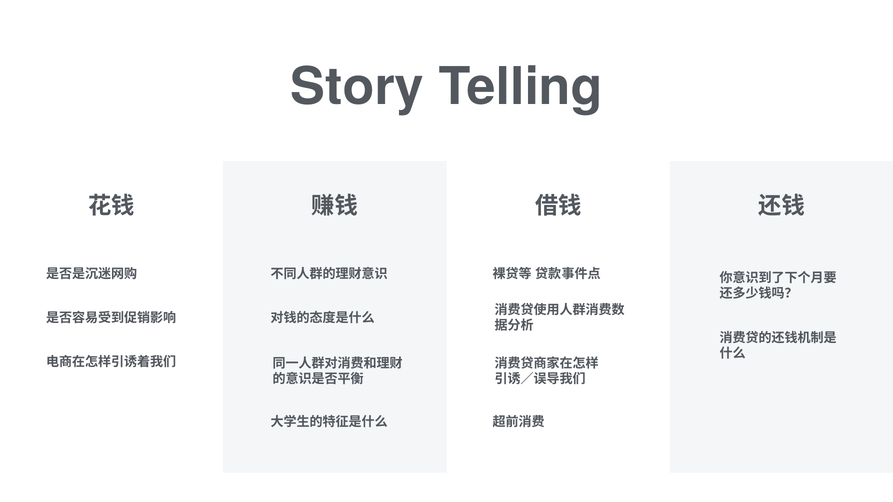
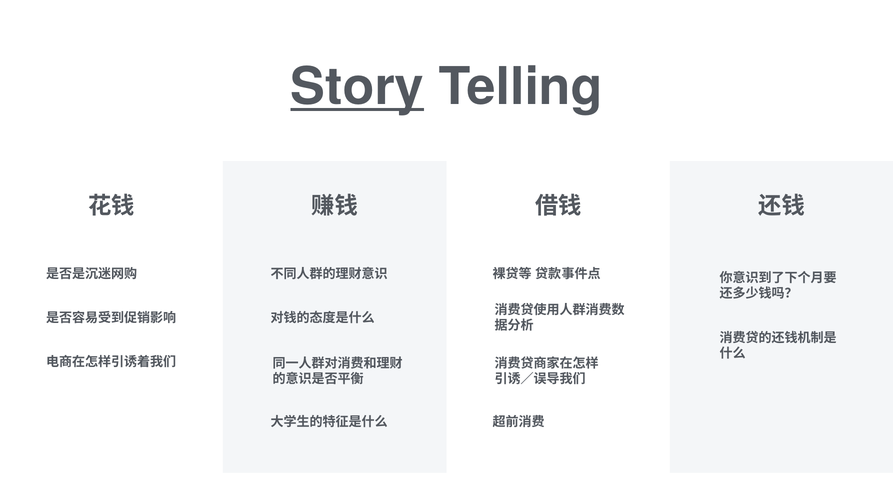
Story underline: none -> present (357, 87)
